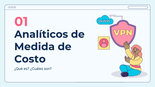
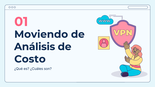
Analíticos: Analíticos -> Moviendo (41, 34)
Medida: Medida -> Análisis (35, 47)
